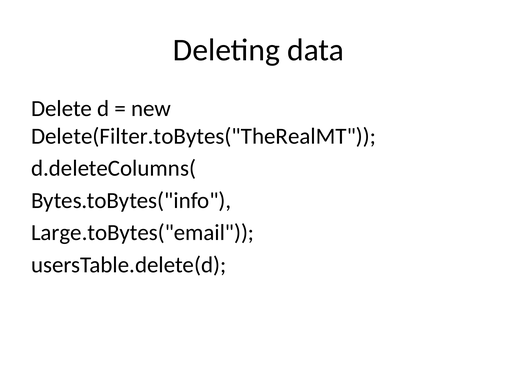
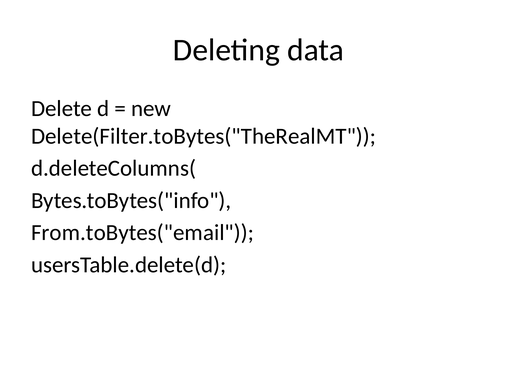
Large.toBytes("email: Large.toBytes("email -> From.toBytes("email (143, 233)
